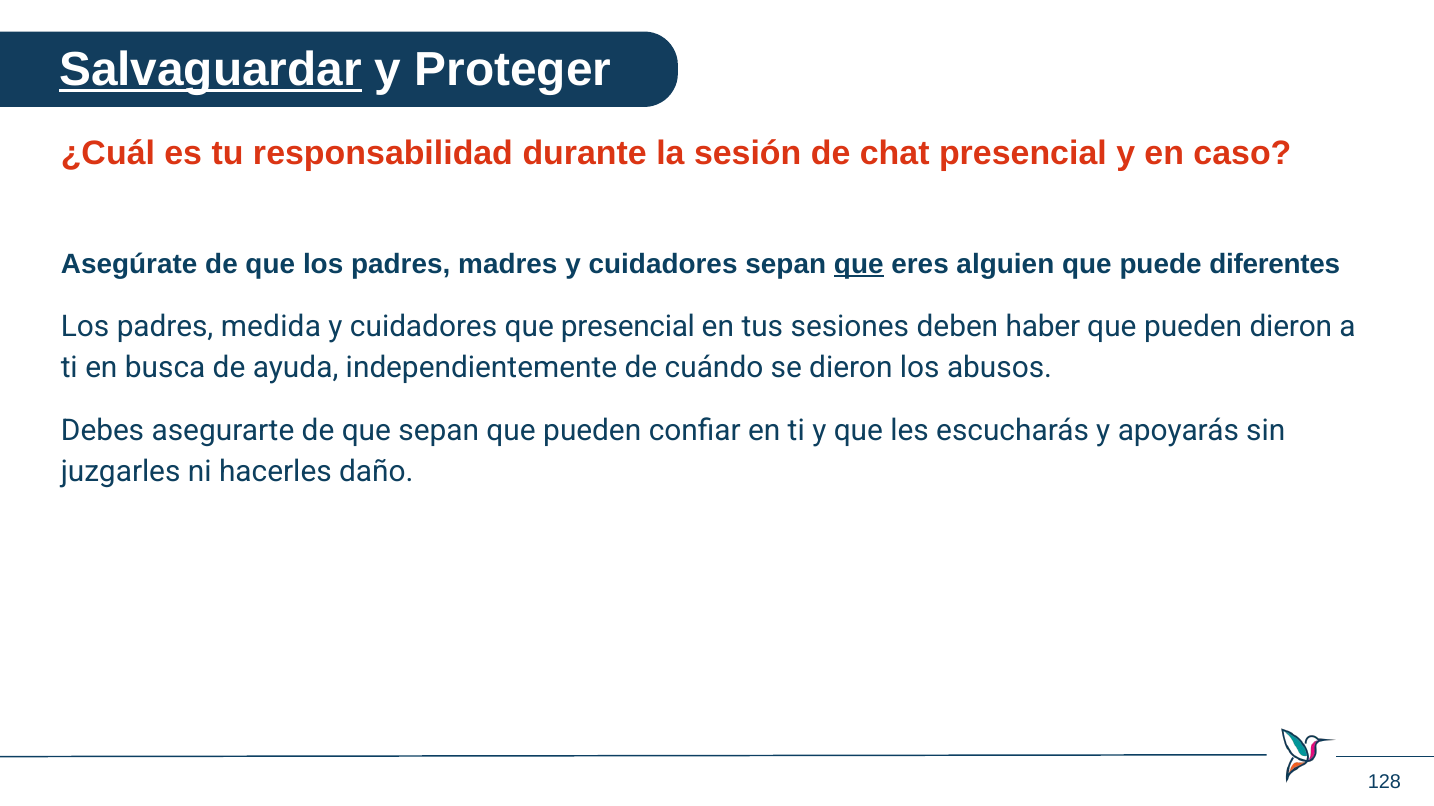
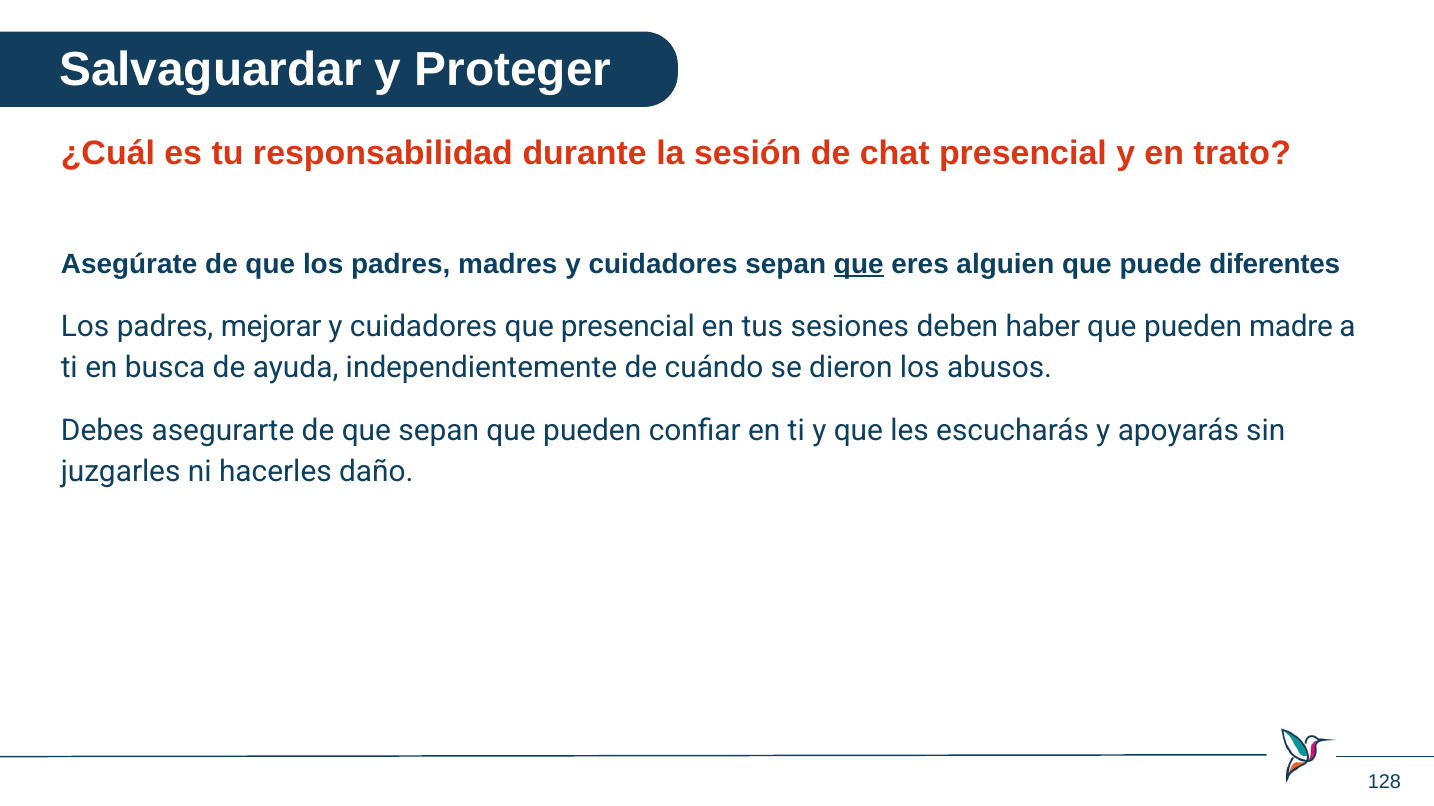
Salvaguardar underline: present -> none (210, 70)
caso: caso -> trato (1242, 154)
medida: medida -> mejorar (271, 326)
pueden dieron: dieron -> madre (1291, 326)
